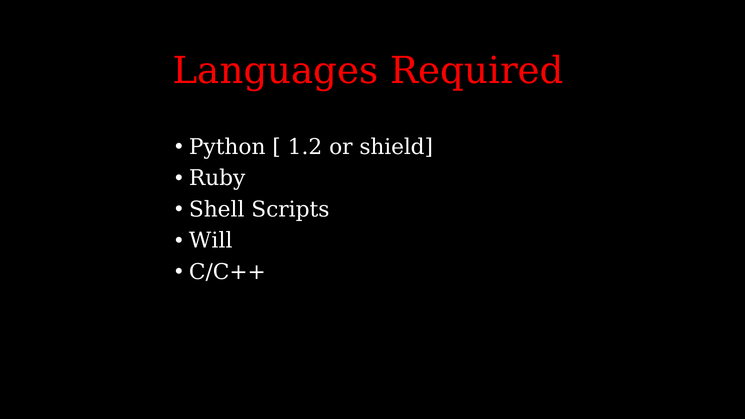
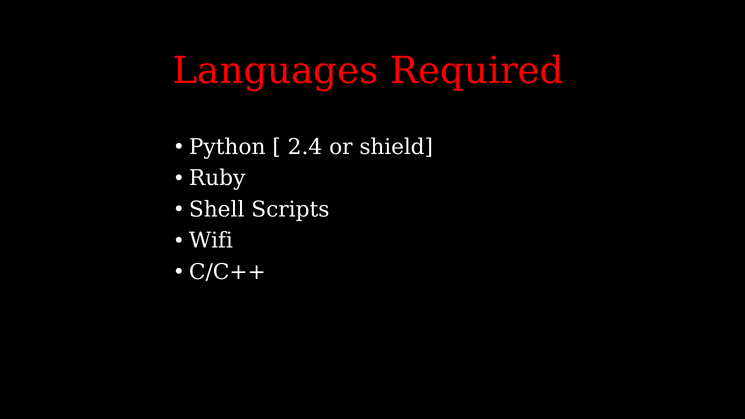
1.2: 1.2 -> 2.4 (305, 147)
Will: Will -> Wifi (211, 241)
